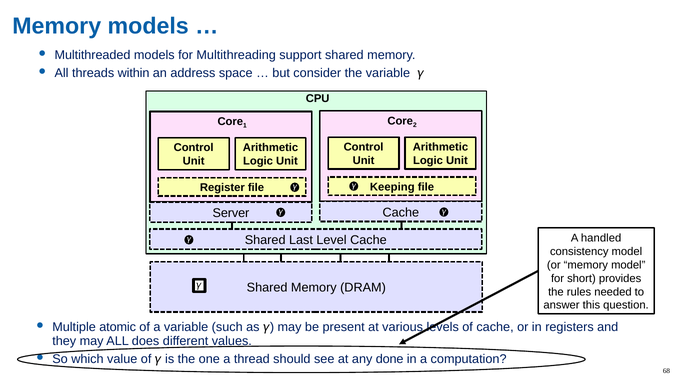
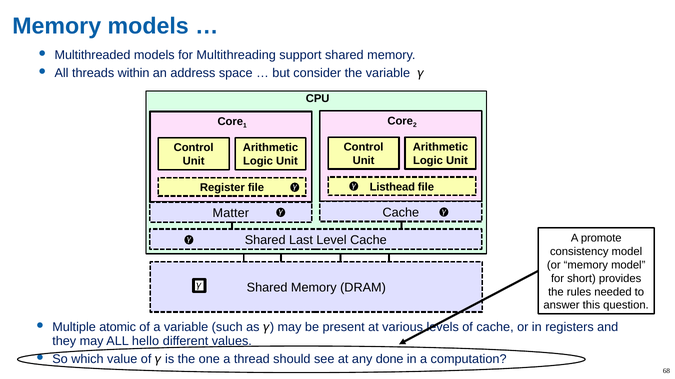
Keeping: Keeping -> Listhead (392, 187)
Server: Server -> Matter (231, 213)
handled: handled -> promote (601, 238)
does: does -> hello (146, 342)
